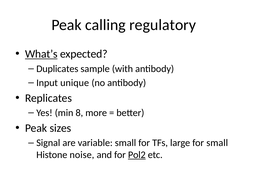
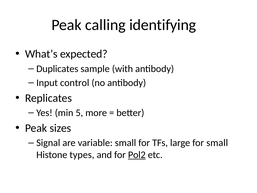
regulatory: regulatory -> identifying (163, 25)
What’s underline: present -> none (41, 54)
unique: unique -> control (75, 83)
8: 8 -> 5 (79, 113)
noise: noise -> types (82, 155)
